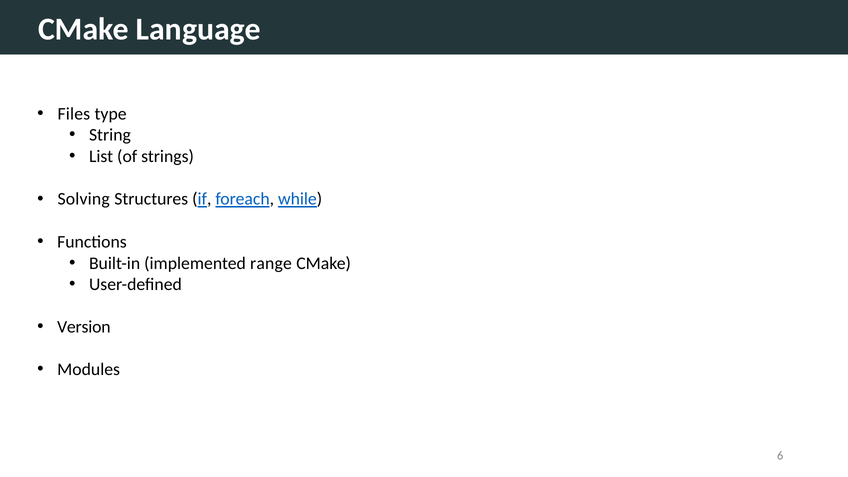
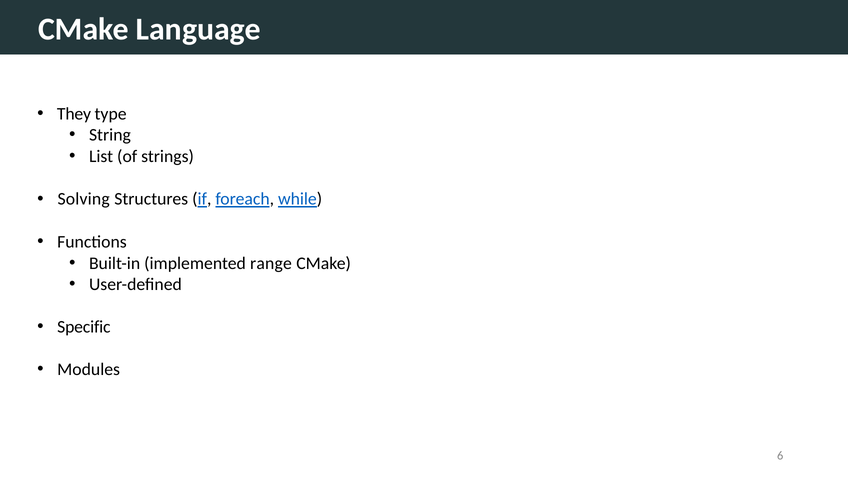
Files: Files -> They (74, 114)
Version: Version -> Specific (84, 327)
